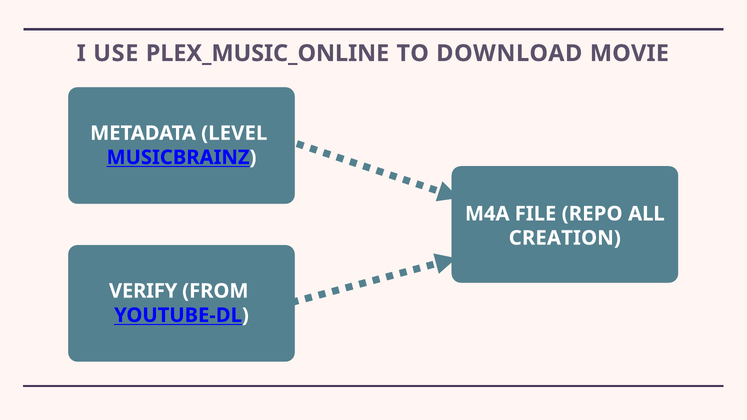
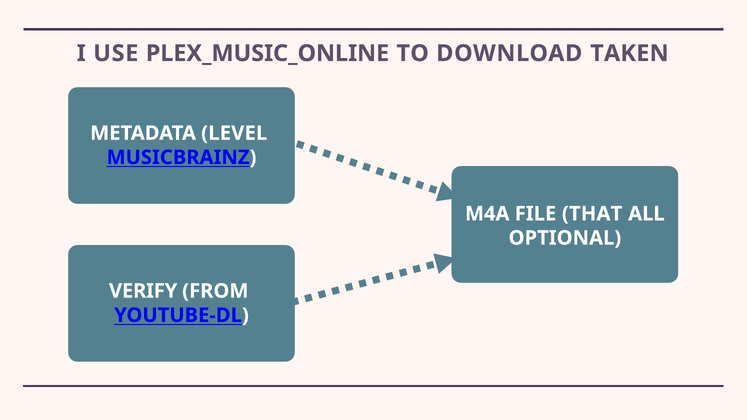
MOVIE: MOVIE -> TAKEN (629, 53)
REPO: REPO -> THAT (592, 214)
CREATION: CREATION -> OPTIONAL (565, 238)
